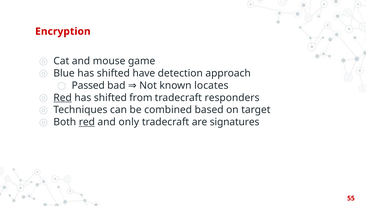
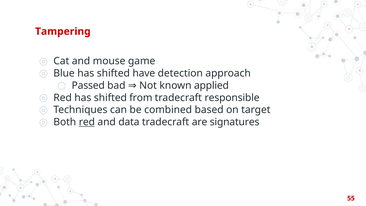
Encryption: Encryption -> Tampering (63, 31)
locates: locates -> applied (211, 85)
Red underline: present -> none (63, 98)
responders: responders -> responsible (232, 98)
only: only -> data (129, 122)
